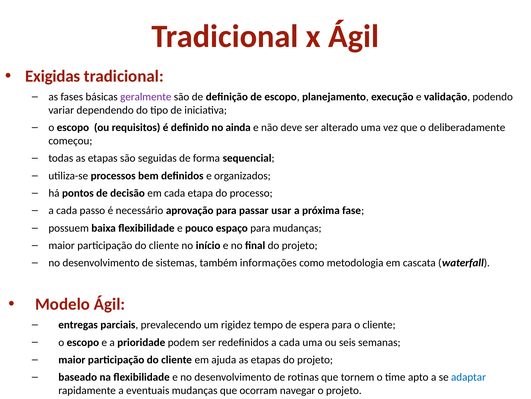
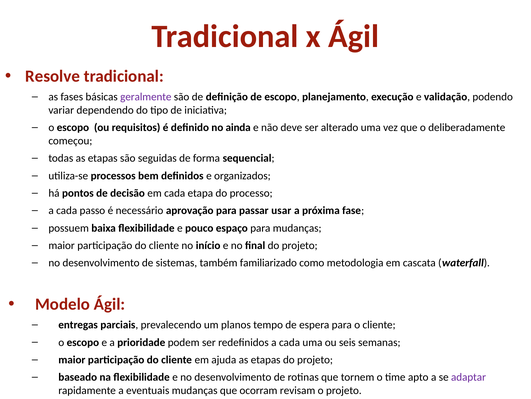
Exigidas: Exigidas -> Resolve (53, 76)
informações: informações -> familiarizado (268, 262)
rigidez: rigidez -> planos (236, 324)
adaptar colour: blue -> purple (469, 377)
navegar: navegar -> revisam (298, 390)
